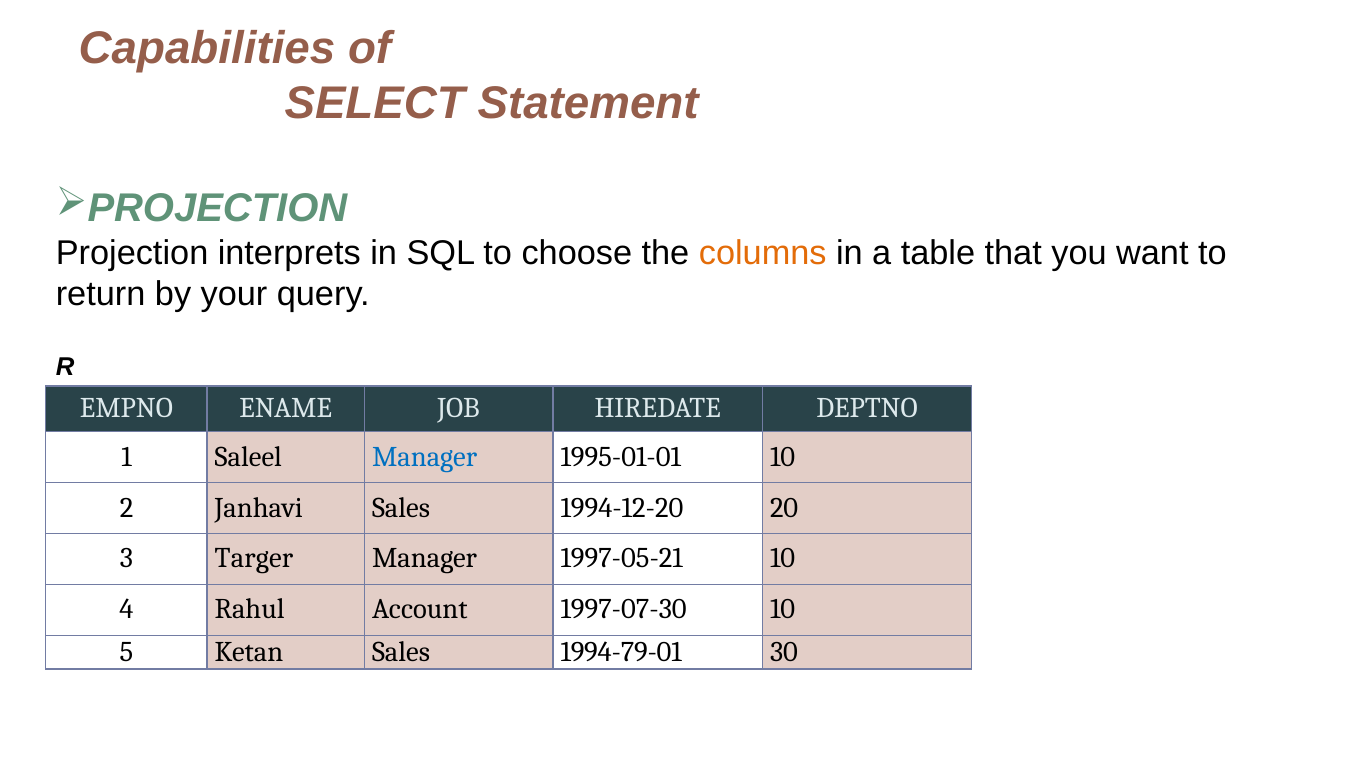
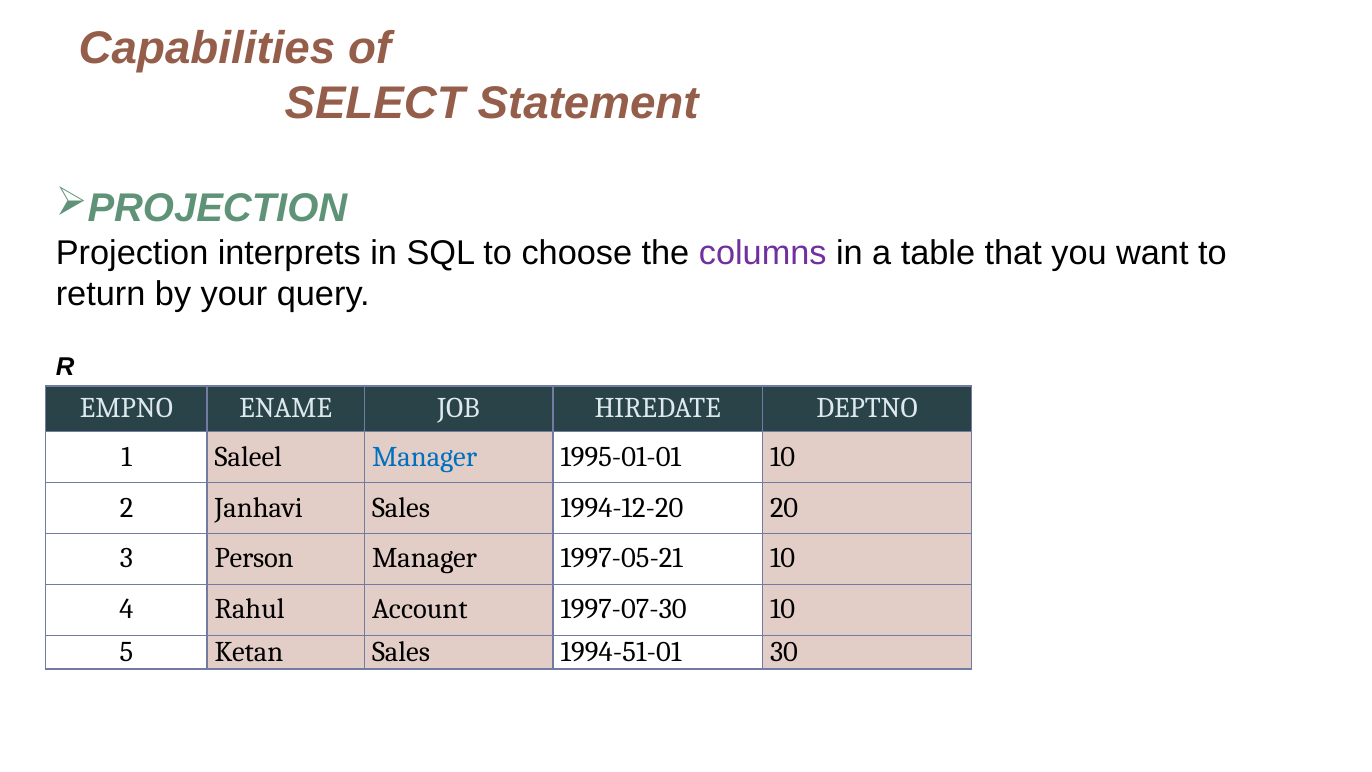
columns colour: orange -> purple (763, 253)
Targer: Targer -> Person (254, 558)
1994-79-01: 1994-79-01 -> 1994-51-01 (621, 652)
